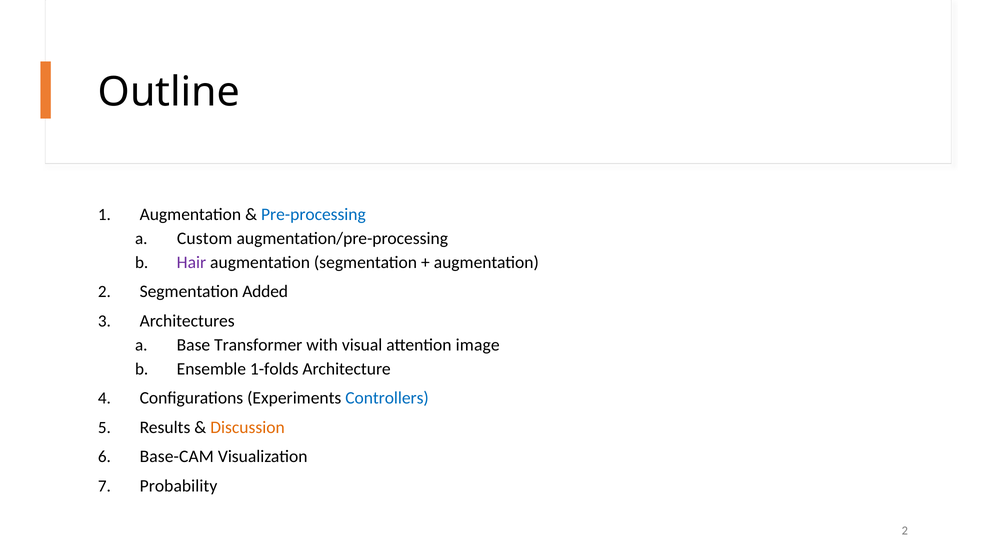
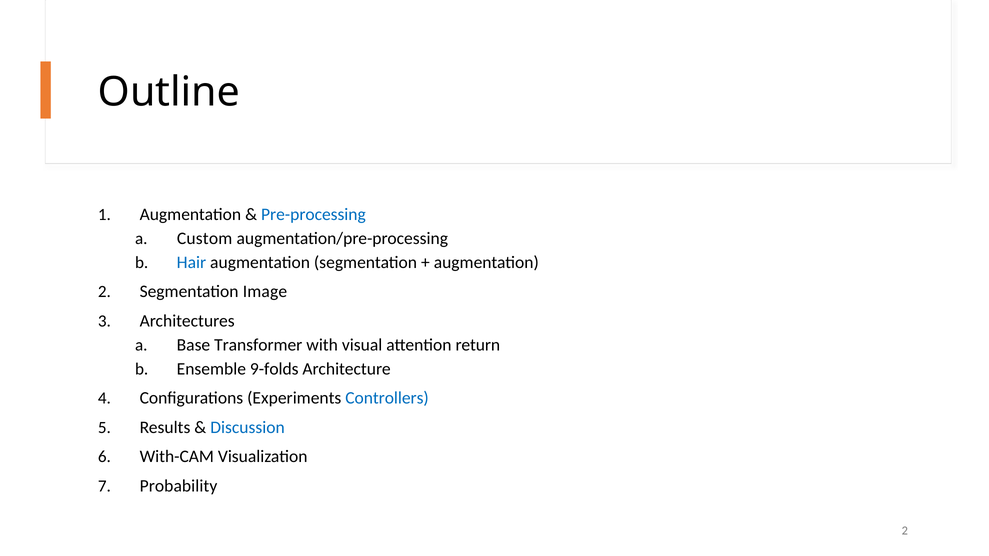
Hair colour: purple -> blue (191, 263)
Added: Added -> Image (265, 292)
image: image -> return (478, 345)
1-folds: 1-folds -> 9-folds (274, 369)
Discussion colour: orange -> blue (248, 428)
Base-CAM: Base-CAM -> With-CAM (177, 457)
